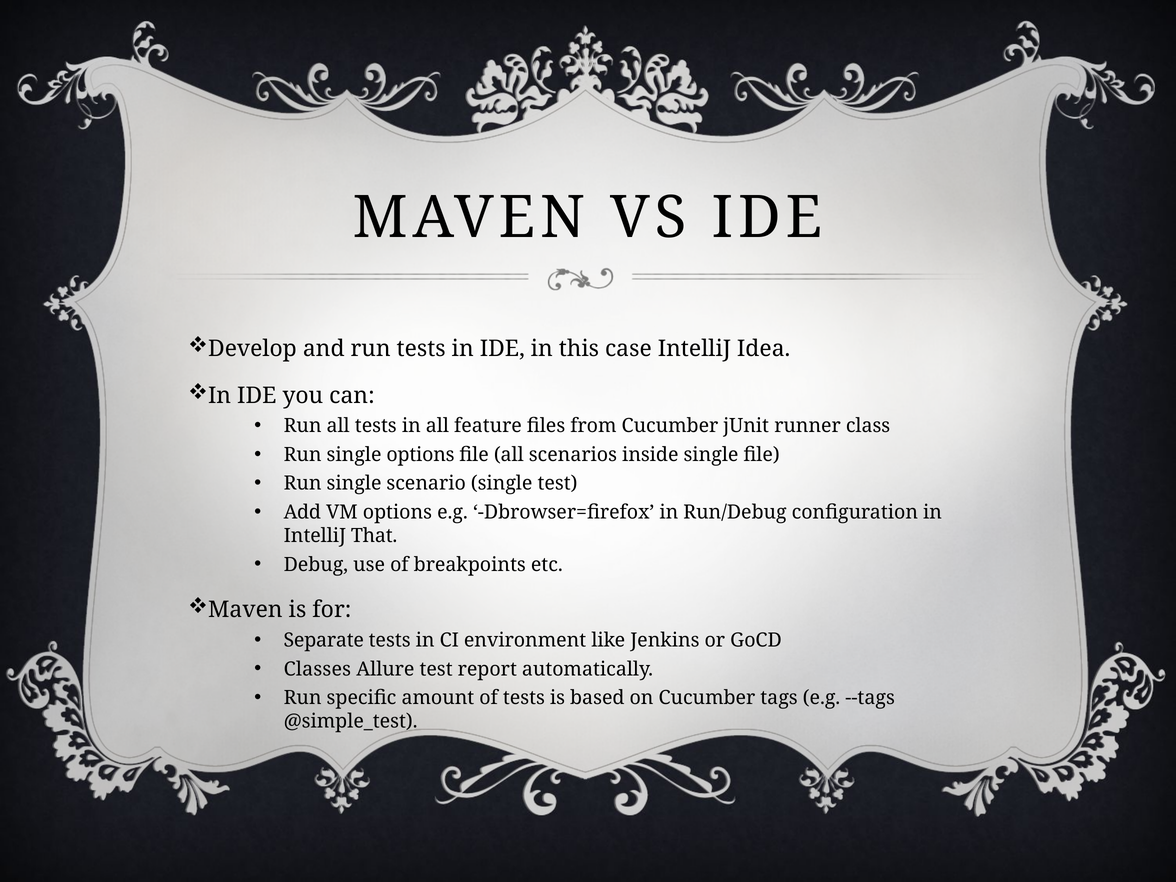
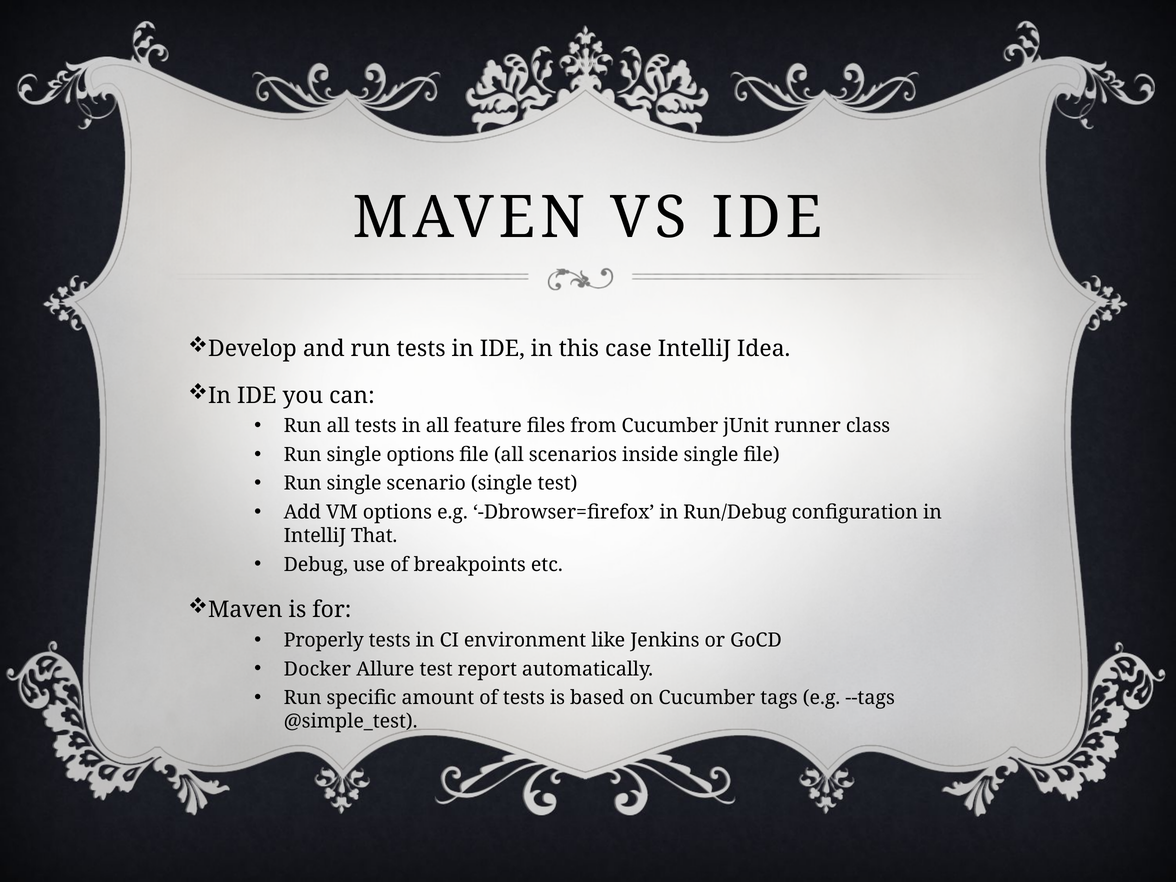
Separate: Separate -> Properly (324, 640)
Classes: Classes -> Docker (317, 669)
